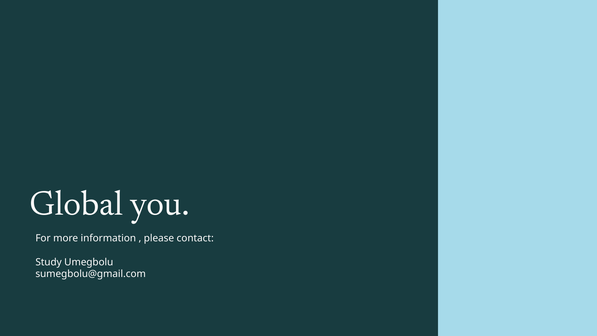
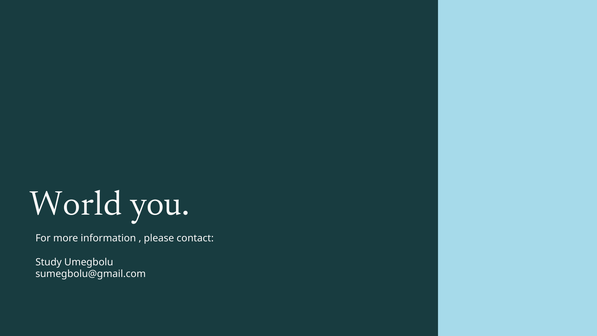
Global: Global -> World (76, 203)
